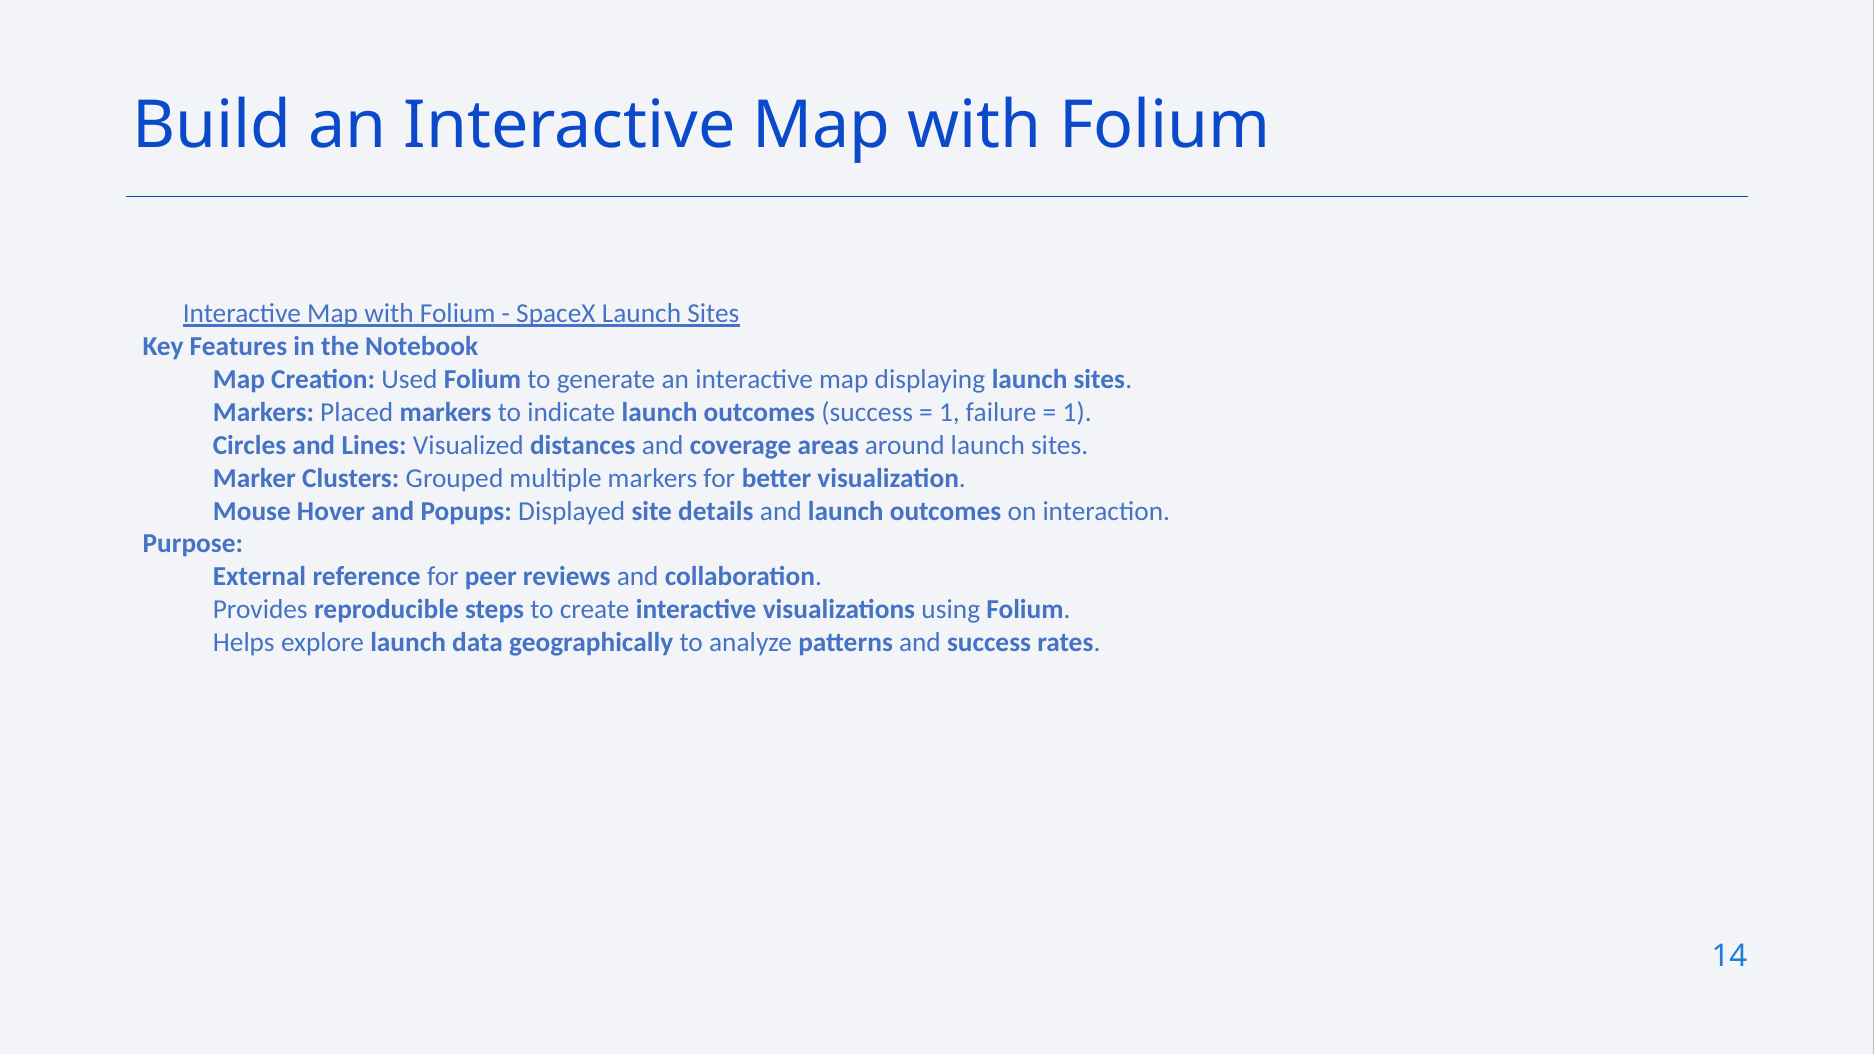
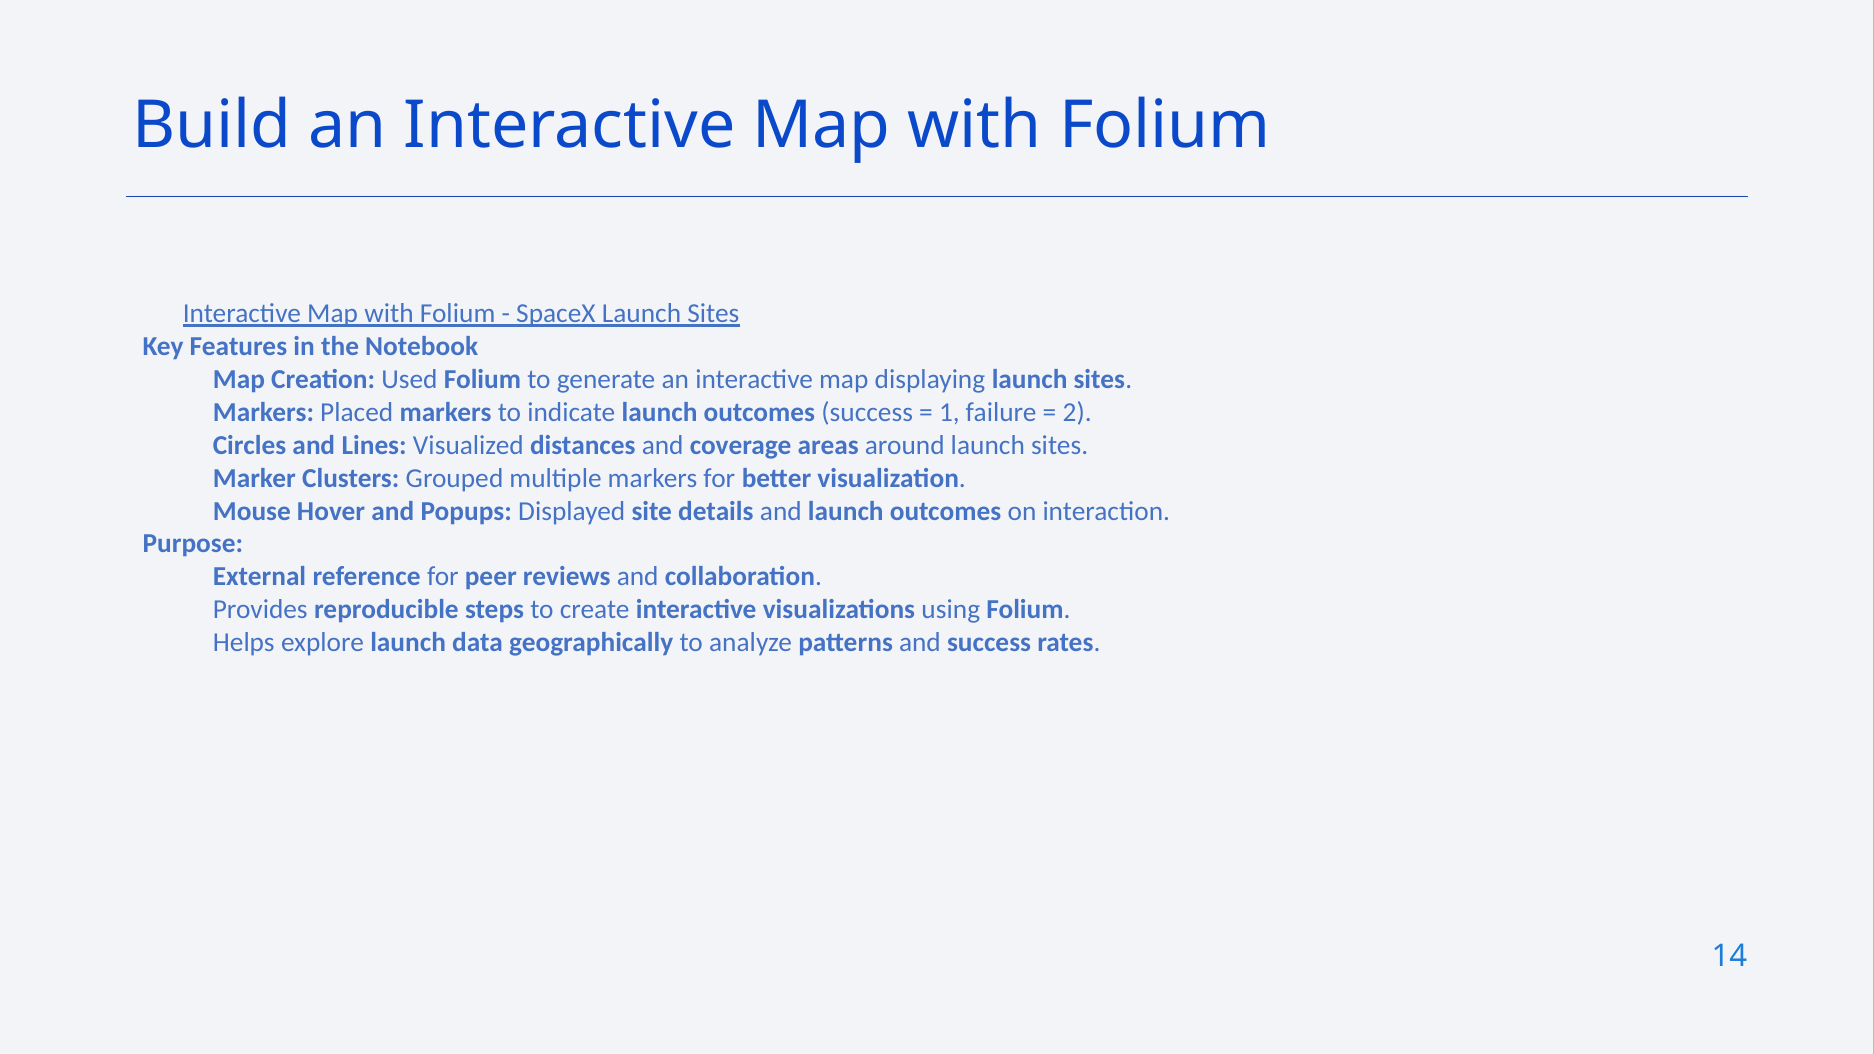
1: 1 -> 2 (1077, 412)
